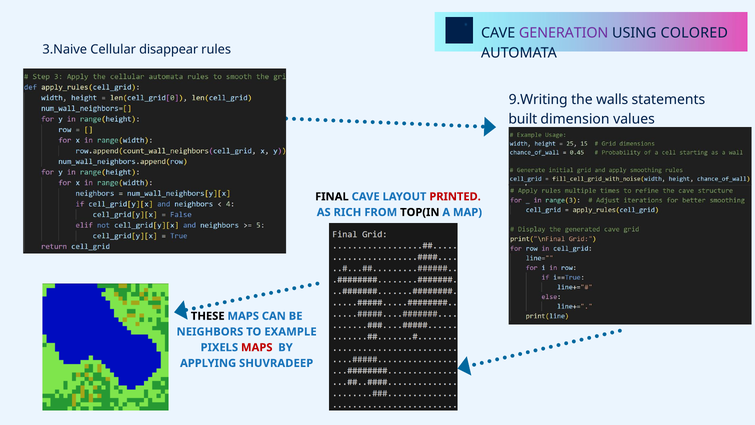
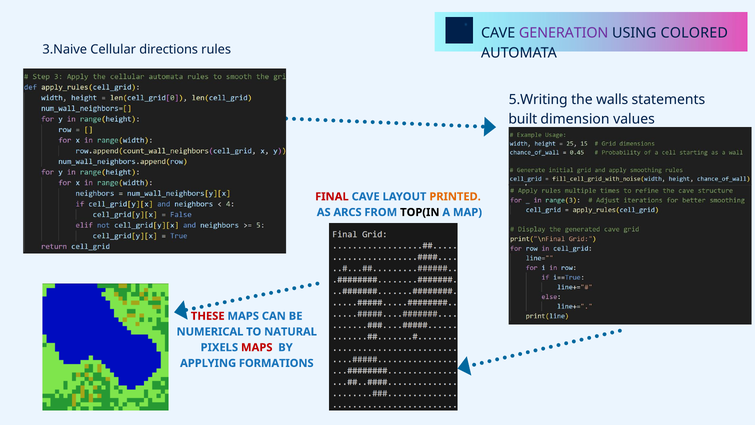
disappear: disappear -> directions (169, 50)
9.Writing: 9.Writing -> 5.Writing (538, 100)
FINAL colour: black -> red (332, 196)
PRINTED colour: red -> orange (455, 196)
RICH: RICH -> ARCS (348, 212)
THESE colour: black -> red (208, 316)
NEIGHBORS: NEIGHBORS -> NUMERICAL (210, 332)
EXAMPLE: EXAMPLE -> NATURAL (291, 332)
SHUVRADEEP: SHUVRADEEP -> FORMATIONS (276, 363)
